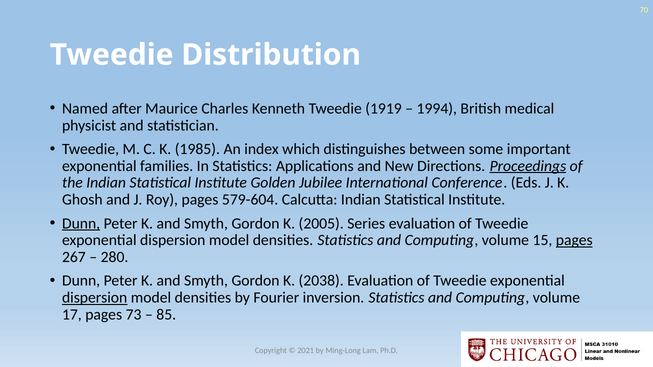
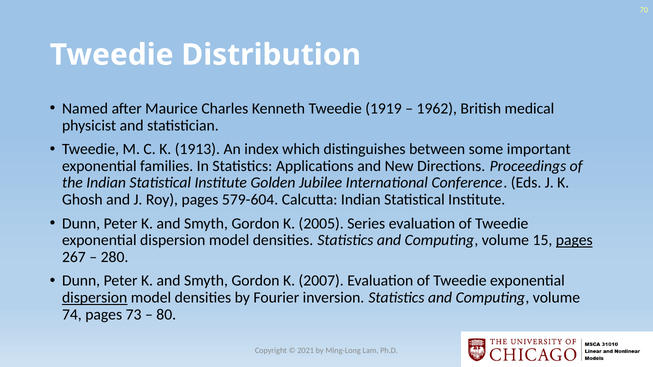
1994: 1994 -> 1962 (437, 109)
1985: 1985 -> 1913 (197, 149)
Proceedings underline: present -> none (528, 166)
Dunn underline: present -> none (81, 224)
2038: 2038 -> 2007 (321, 281)
17: 17 -> 74 (72, 315)
85: 85 -> 80 (166, 315)
